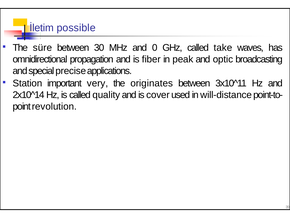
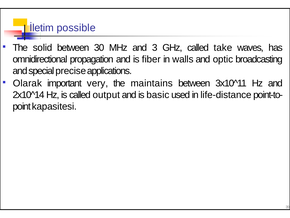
süre: süre -> solid (43, 48)
0: 0 -> 3 (155, 48)
peak: peak -> walls (183, 59)
Station: Station -> Olarak (27, 83)
originates: originates -> maintains (152, 83)
quality: quality -> output (106, 95)
cover: cover -> basic (158, 95)
will-distance: will-distance -> life-distance (226, 95)
revolution: revolution -> kapasitesi (54, 106)
